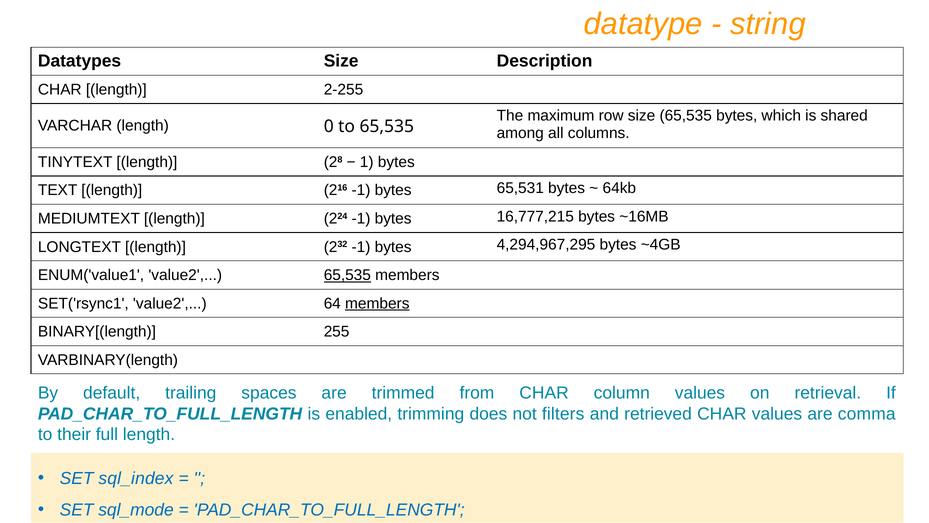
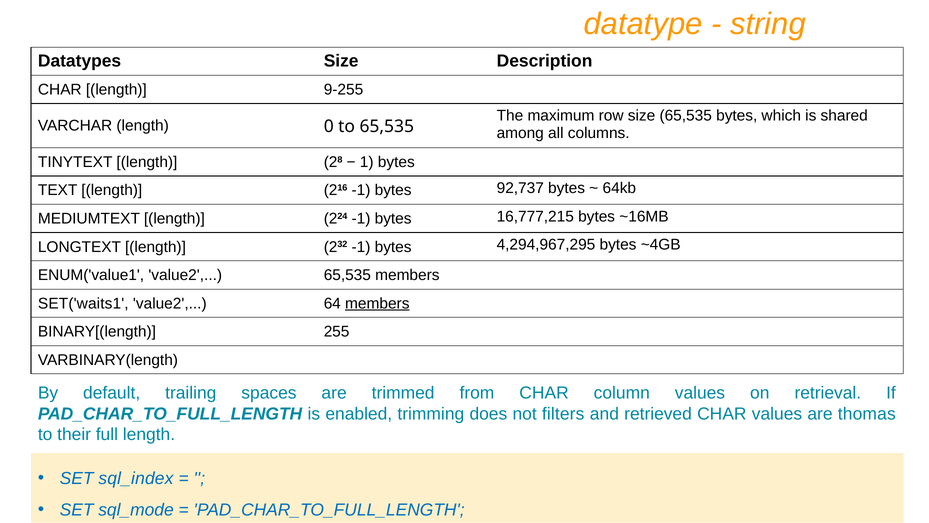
2-255: 2-255 -> 9-255 (344, 90)
65,531: 65,531 -> 92,737 (520, 188)
65,535 underline: present -> none (347, 275)
SET('rsync1: SET('rsync1 -> SET('waits1 (83, 303)
comma: comma -> thomas (867, 413)
